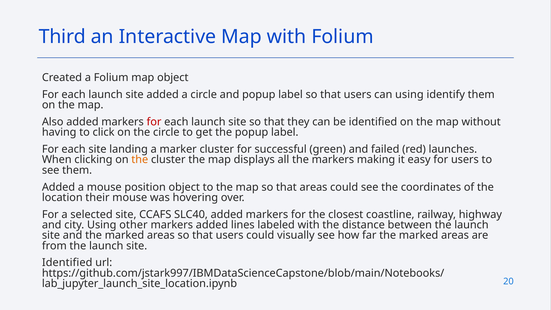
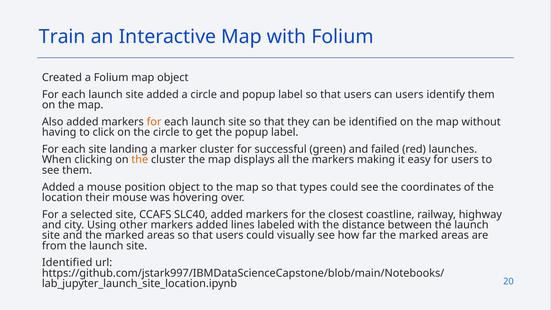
Third: Third -> Train (62, 37)
can using: using -> users (409, 95)
for colour: red -> orange (154, 122)
that areas: areas -> types (313, 187)
